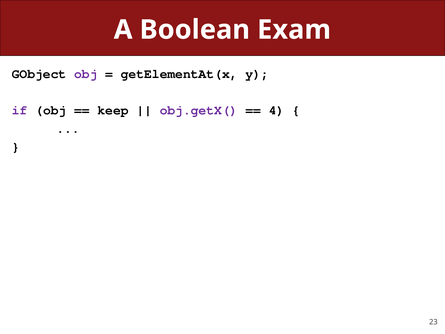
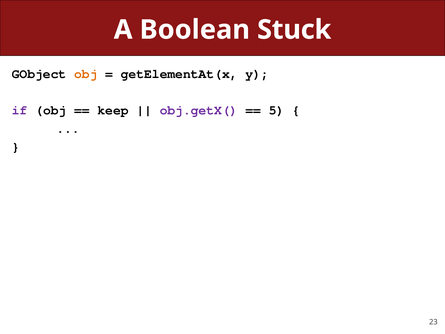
Exam: Exam -> Stuck (294, 30)
obj colour: purple -> orange (86, 74)
4: 4 -> 5 (276, 110)
